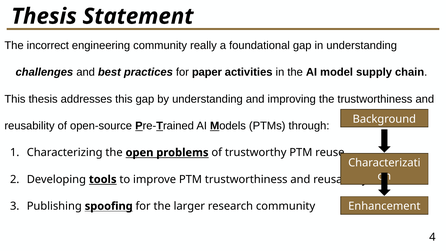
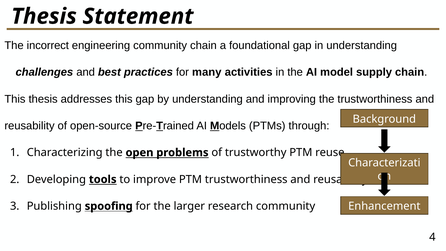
community really: really -> chain (203, 45)
paper: paper -> many (207, 72)
